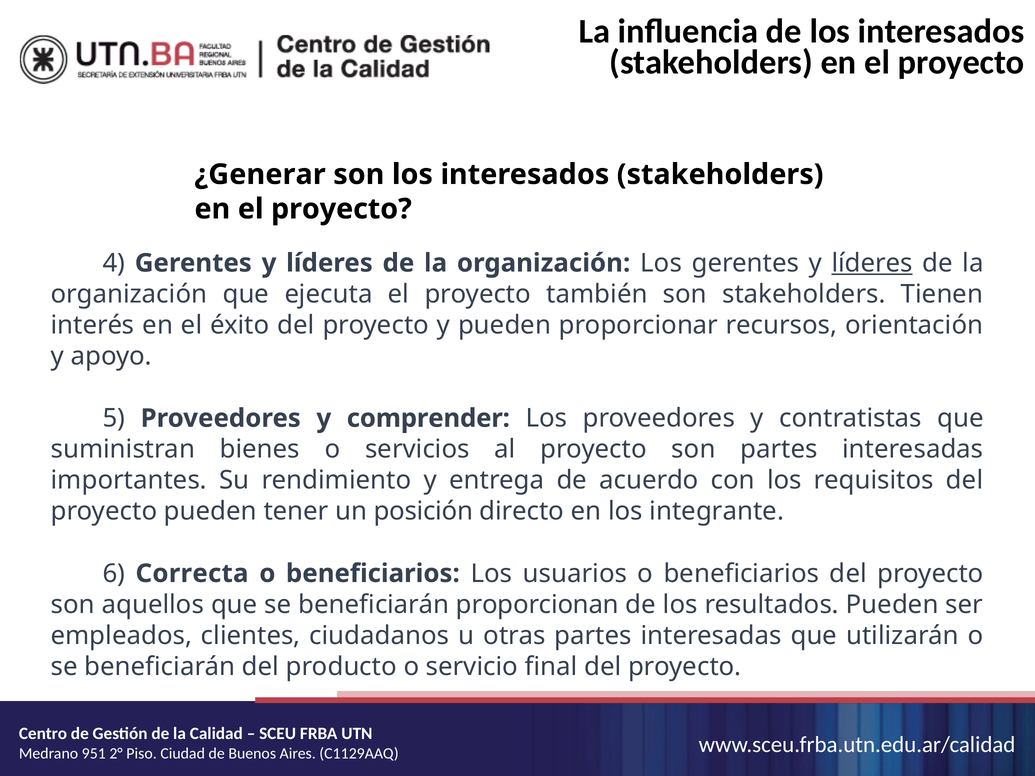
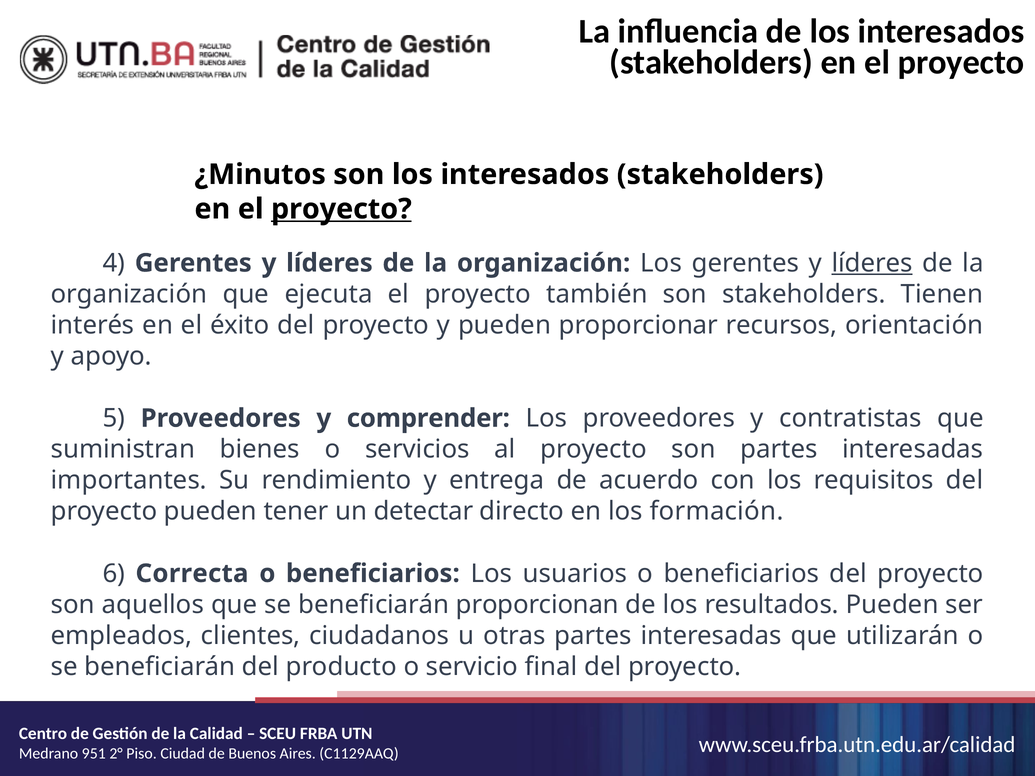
¿Generar: ¿Generar -> ¿Minutos (260, 175)
proyecto underline: none -> present (341, 209)
posición: posición -> detectar (423, 512)
integrante: integrante -> formación (717, 512)
